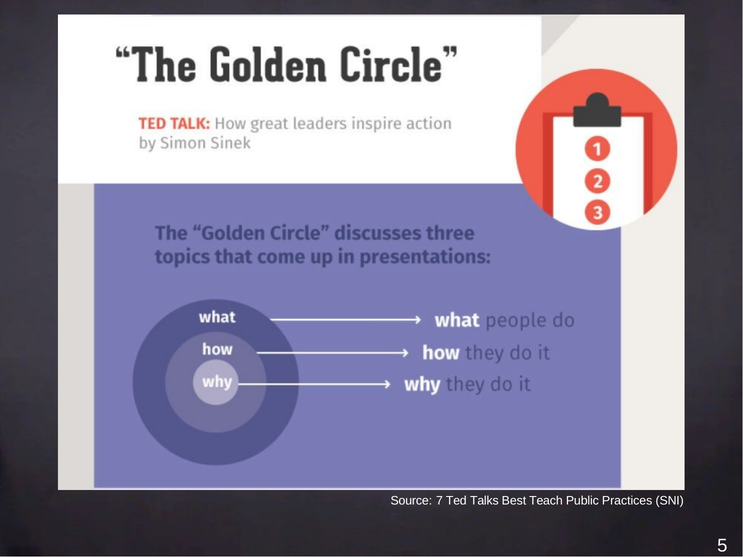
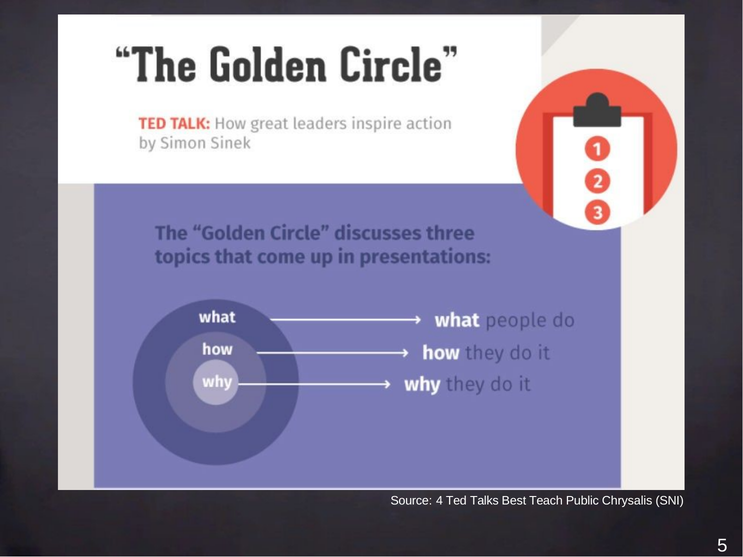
7: 7 -> 4 (439, 501)
Practices: Practices -> Chrysalis (627, 501)
